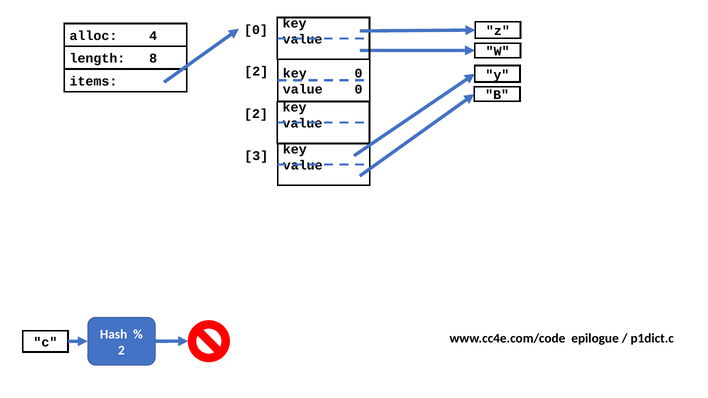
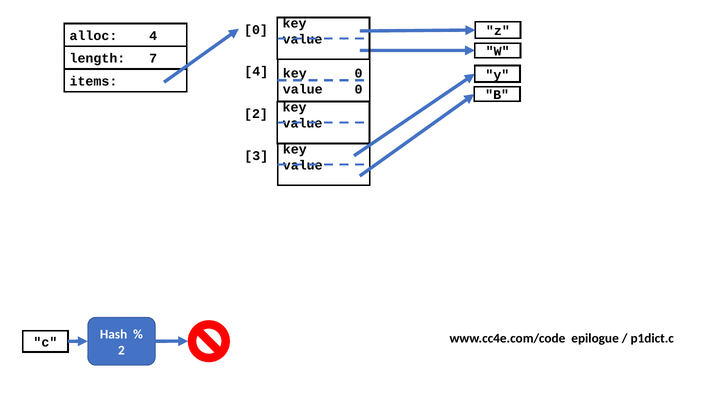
8: 8 -> 7 (153, 59)
2: 2 -> 4 (256, 72)
